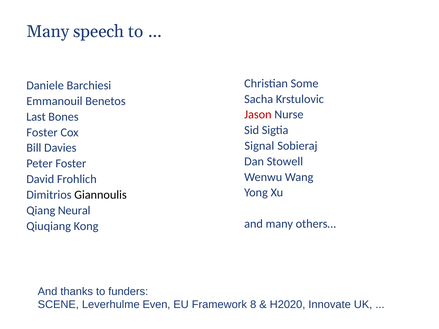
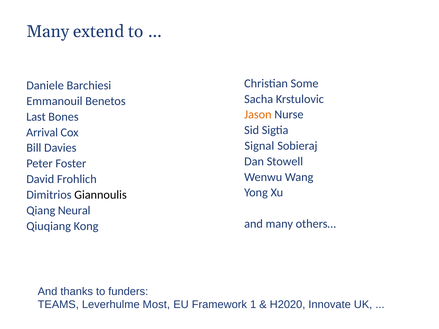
speech: speech -> extend (99, 31)
Jason colour: red -> orange (258, 115)
Foster: Foster -> Arrival (42, 132)
SCENE: SCENE -> TEAMS (58, 305)
Even: Even -> Most (156, 305)
8: 8 -> 1 (253, 305)
